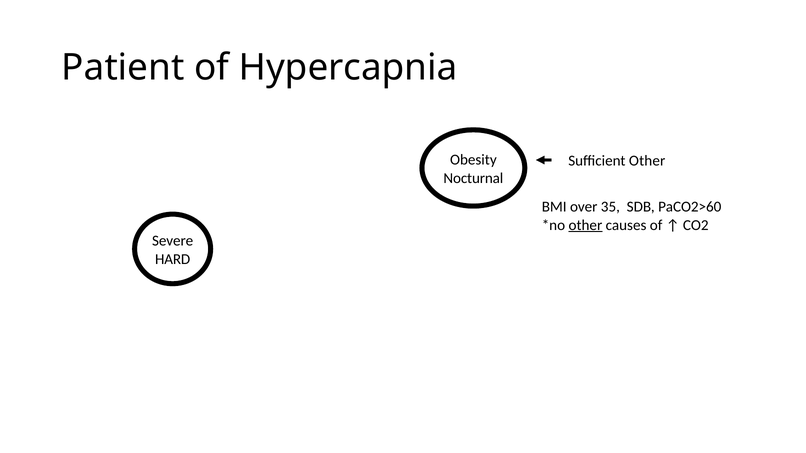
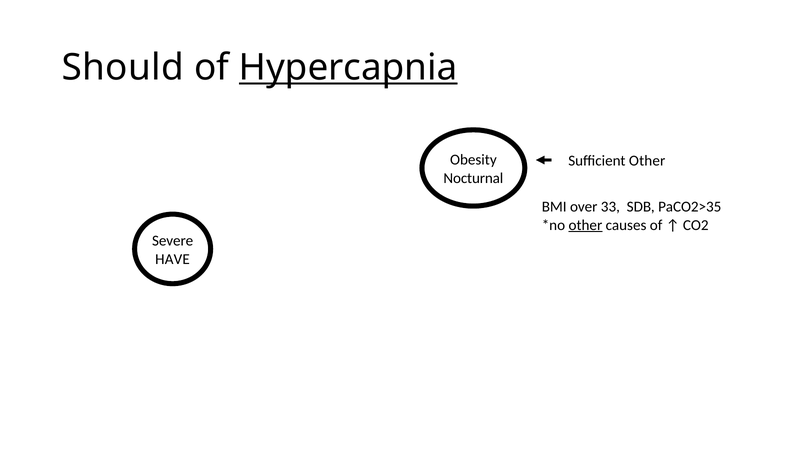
Patient: Patient -> Should (123, 68)
Hypercapnia underline: none -> present (348, 68)
35: 35 -> 33 (610, 207)
PaCO2>60: PaCO2>60 -> PaCO2>35 (690, 207)
HARD: HARD -> HAVE (173, 259)
